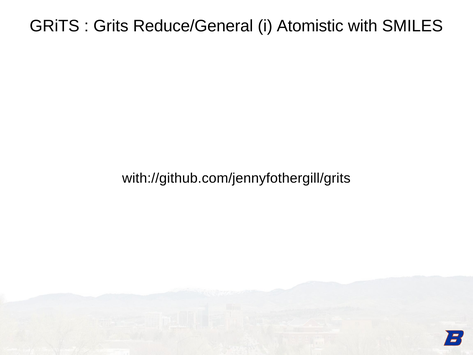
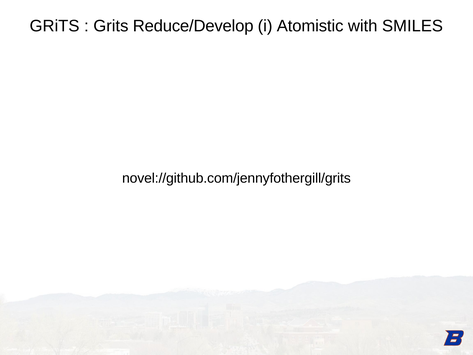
Reduce/General: Reduce/General -> Reduce/Develop (193, 26)
with://github.com/jennyfothergill/grits: with://github.com/jennyfothergill/grits -> novel://github.com/jennyfothergill/grits (236, 178)
